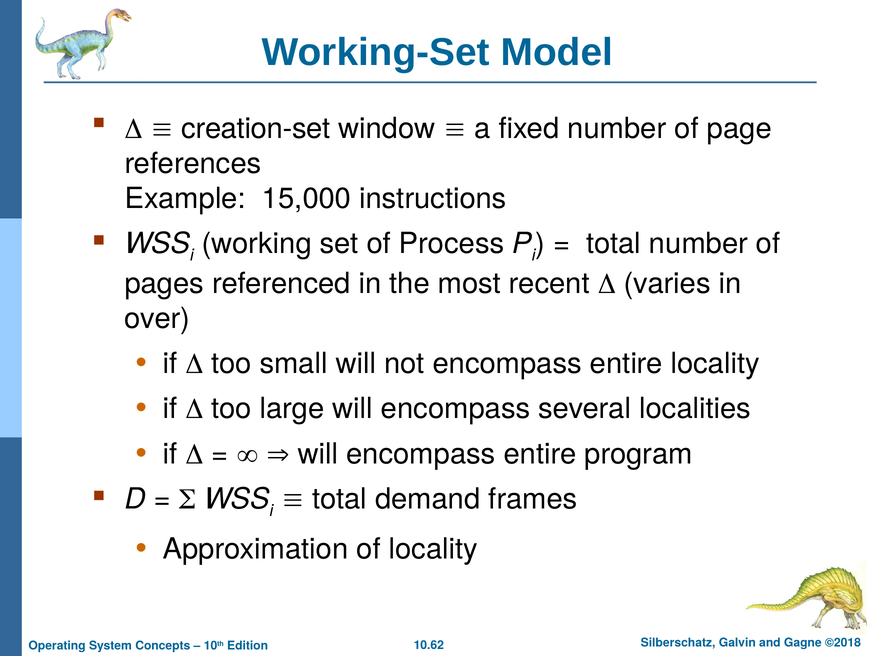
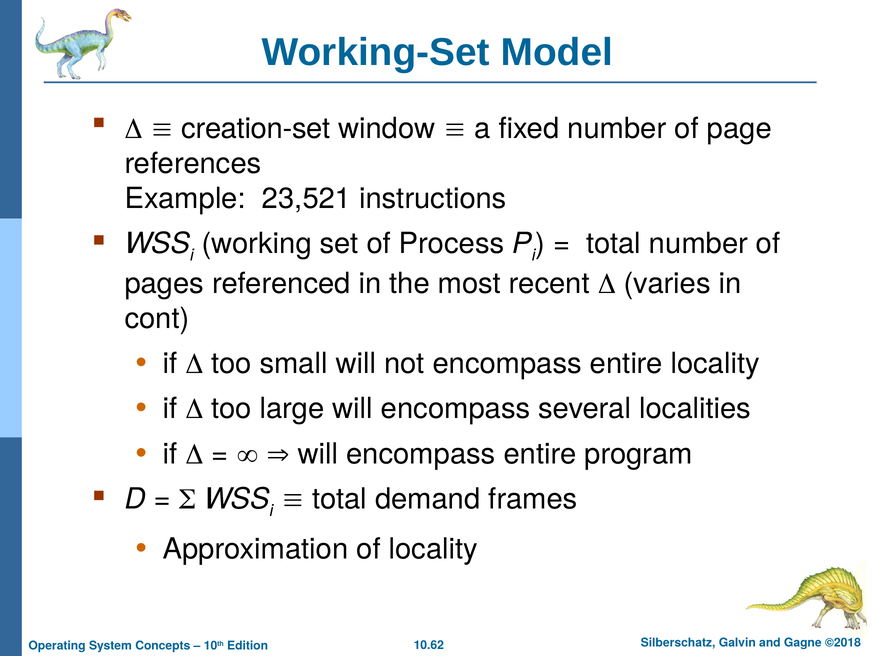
15,000: 15,000 -> 23,521 (307, 199)
over: over -> cont (157, 319)
